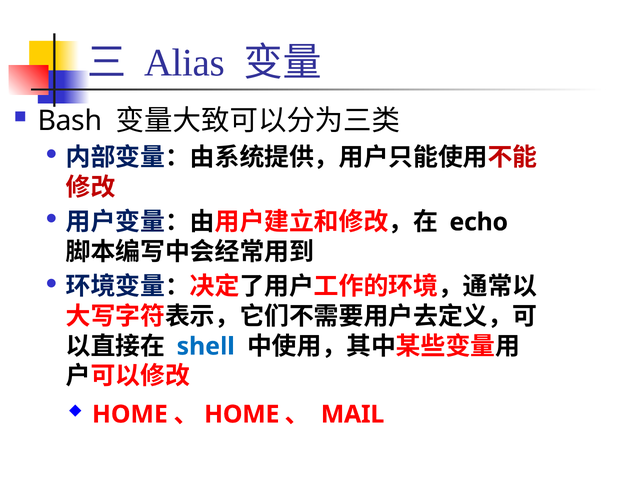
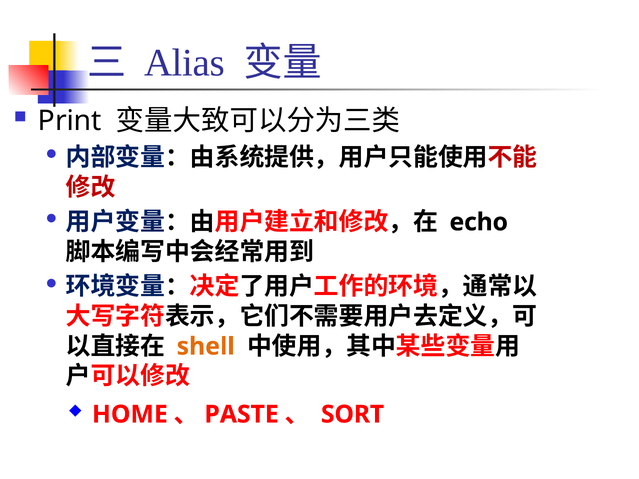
Bash: Bash -> Print (70, 121)
shell colour: blue -> orange (206, 347)
HOME: HOME -> PASTE (242, 415)
MAIL: MAIL -> SORT (353, 415)
